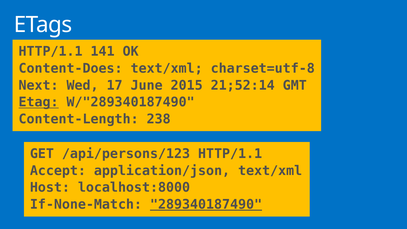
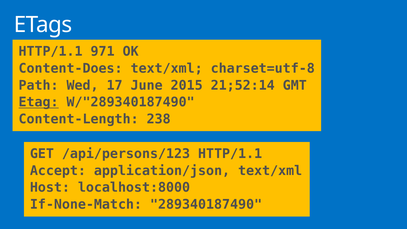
141: 141 -> 971 (103, 52)
Next: Next -> Path (39, 85)
289340187490 underline: present -> none (206, 204)
